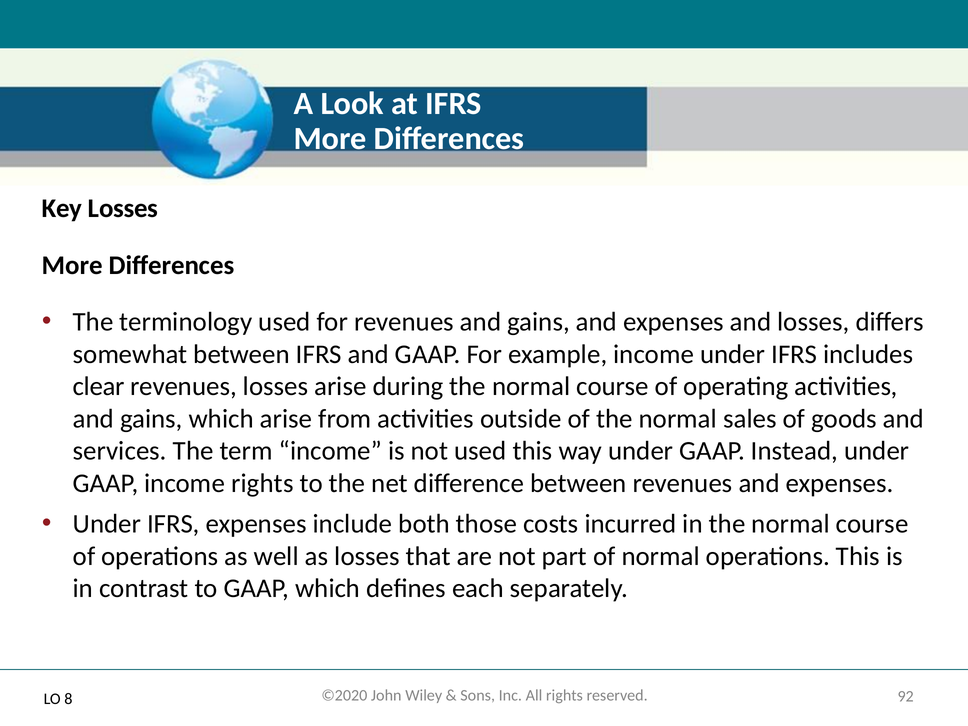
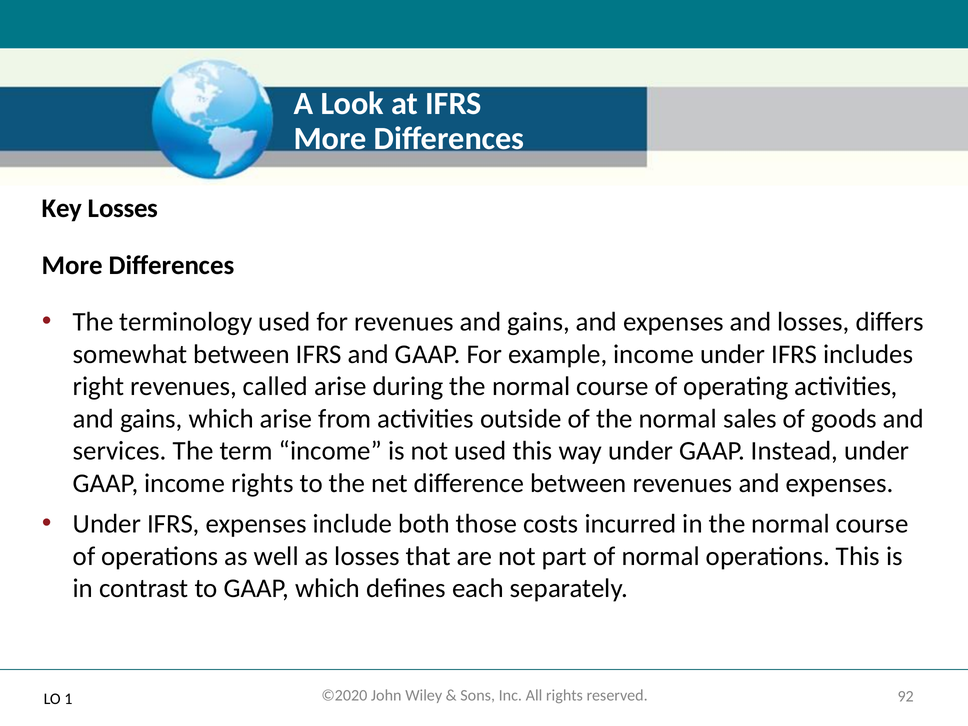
clear: clear -> right (99, 387)
revenues losses: losses -> called (275, 387)
8: 8 -> 1 (68, 699)
